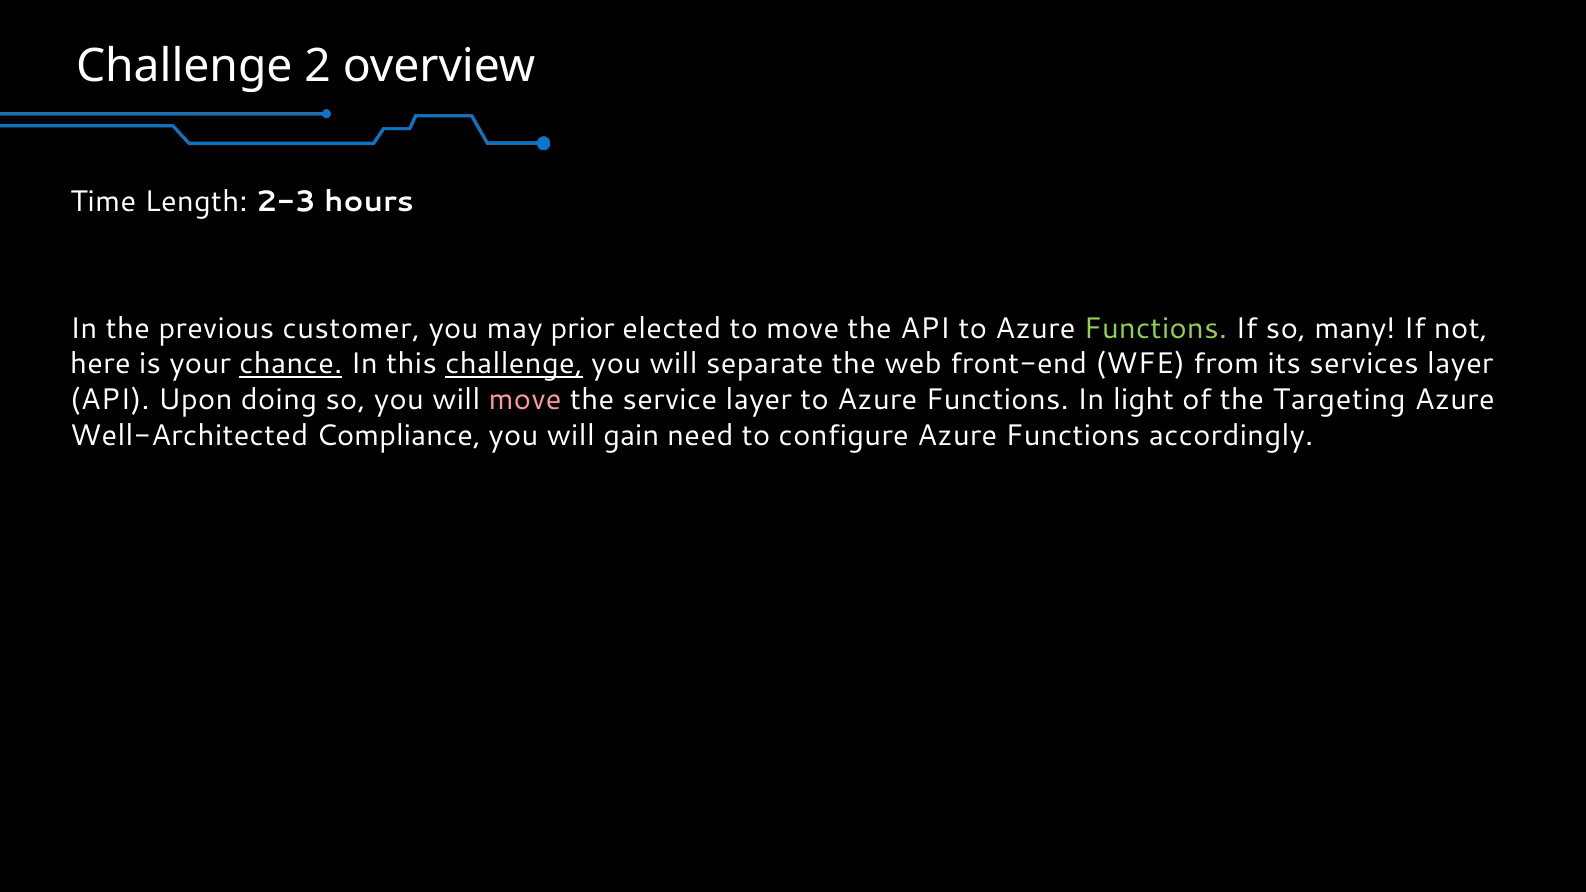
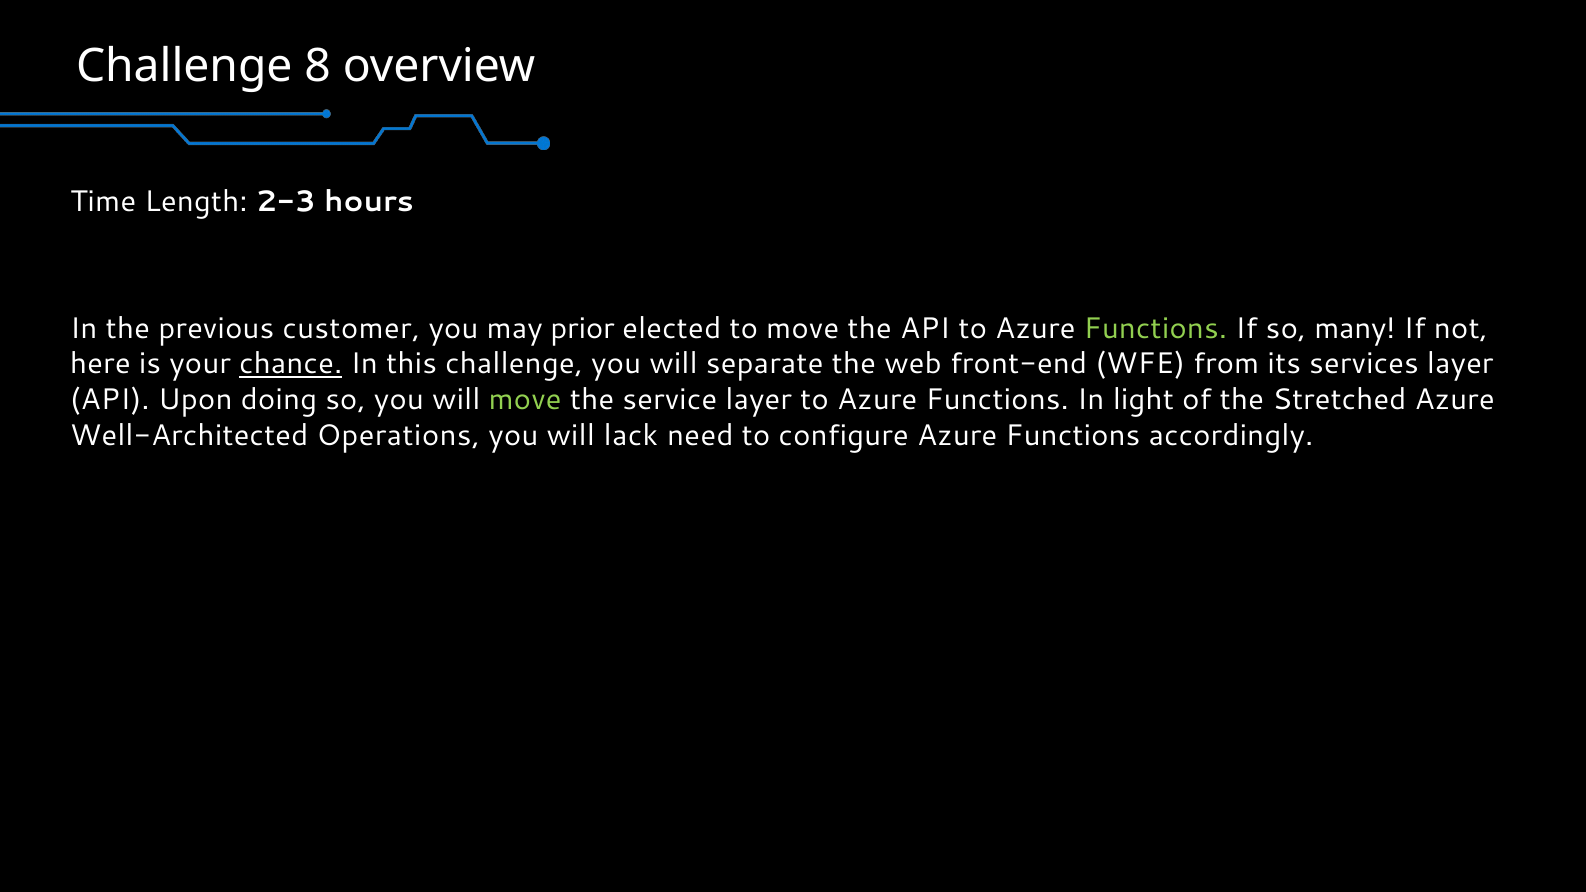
2: 2 -> 8 (318, 67)
challenge underline: present -> none (514, 364)
move colour: pink -> light green (525, 400)
Targeting: Targeting -> Stretched (1339, 400)
Compliance: Compliance -> Operations (398, 435)
gain: gain -> lack (631, 435)
